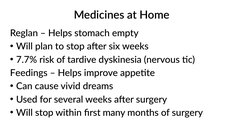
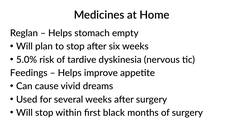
7.7%: 7.7% -> 5.0% (27, 60)
many: many -> black (114, 113)
